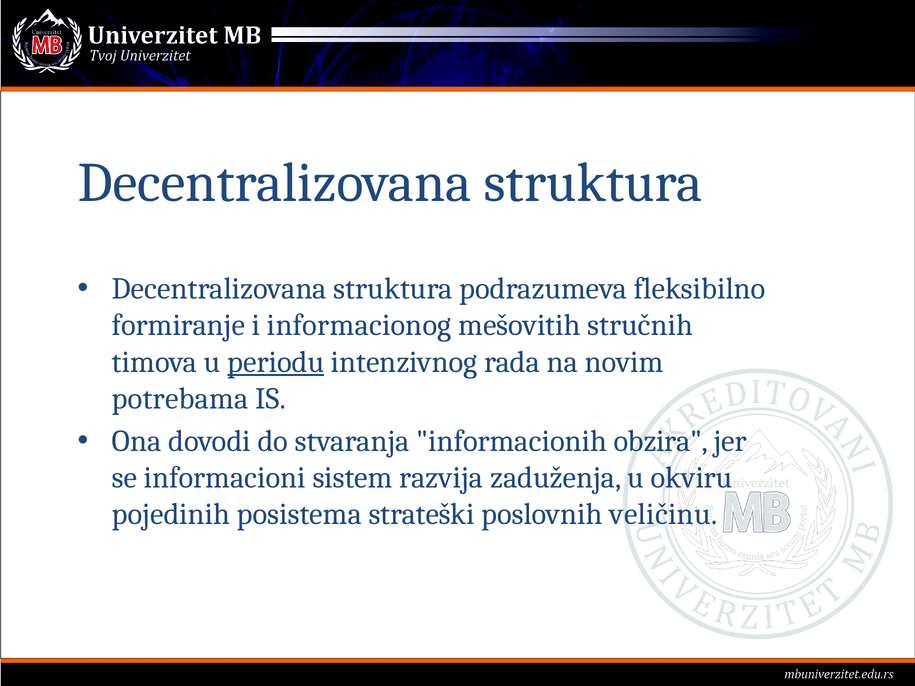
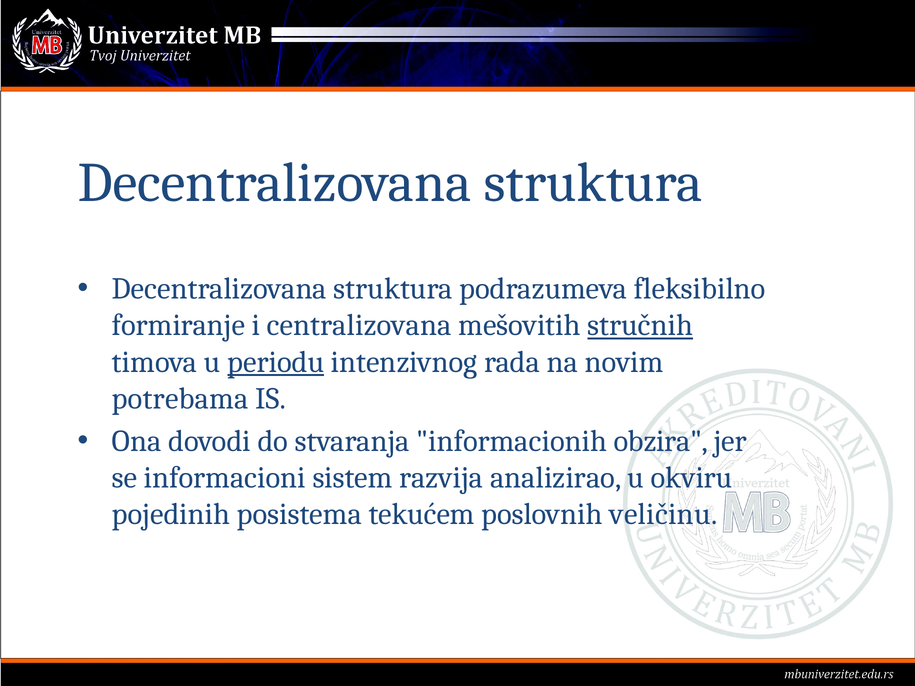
informacionog: informacionog -> centralizovana (359, 325)
stručnih underline: none -> present (640, 325)
zaduženja: zaduženja -> analizirao (556, 478)
strateški: strateški -> tekućem (422, 515)
